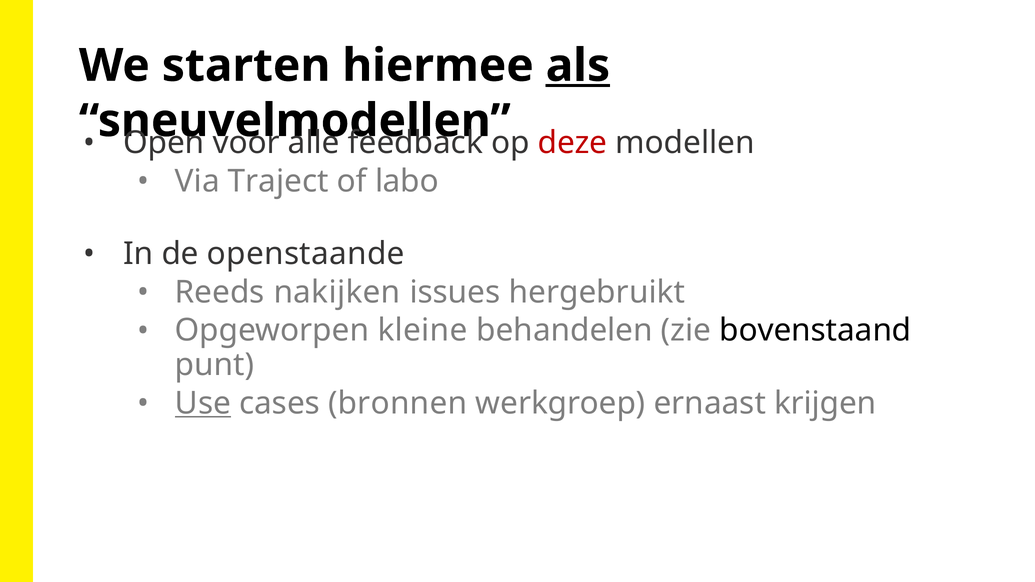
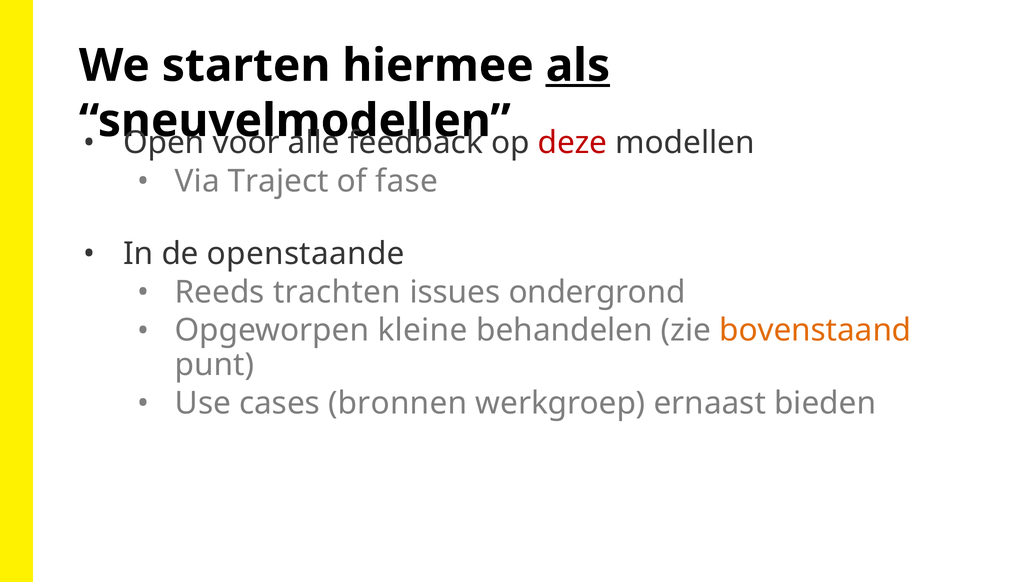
labo: labo -> fase (407, 181)
nakijken: nakijken -> trachten (337, 292)
hergebruikt: hergebruikt -> ondergrond (597, 292)
bovenstaand colour: black -> orange (815, 331)
Use underline: present -> none (203, 403)
krijgen: krijgen -> bieden (825, 403)
